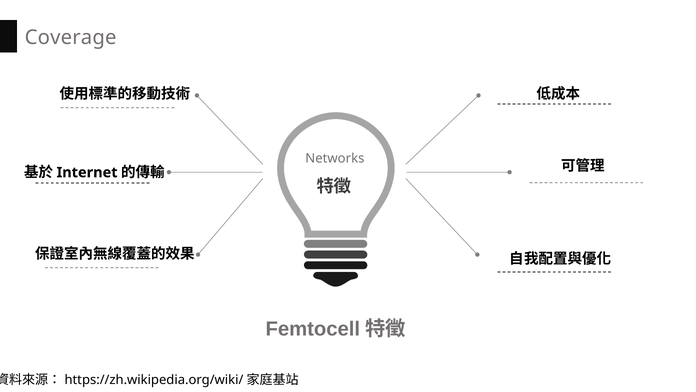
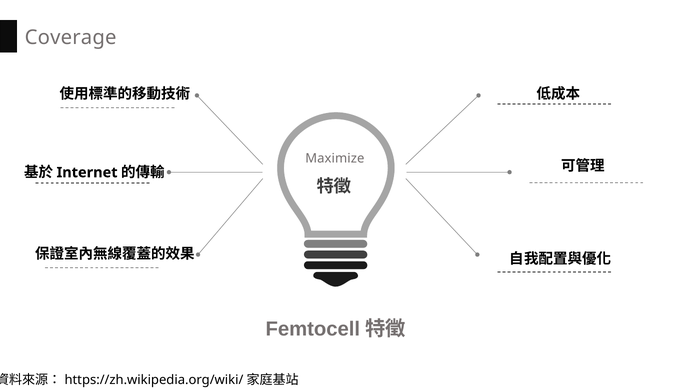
Networks: Networks -> Maximize (335, 158)
